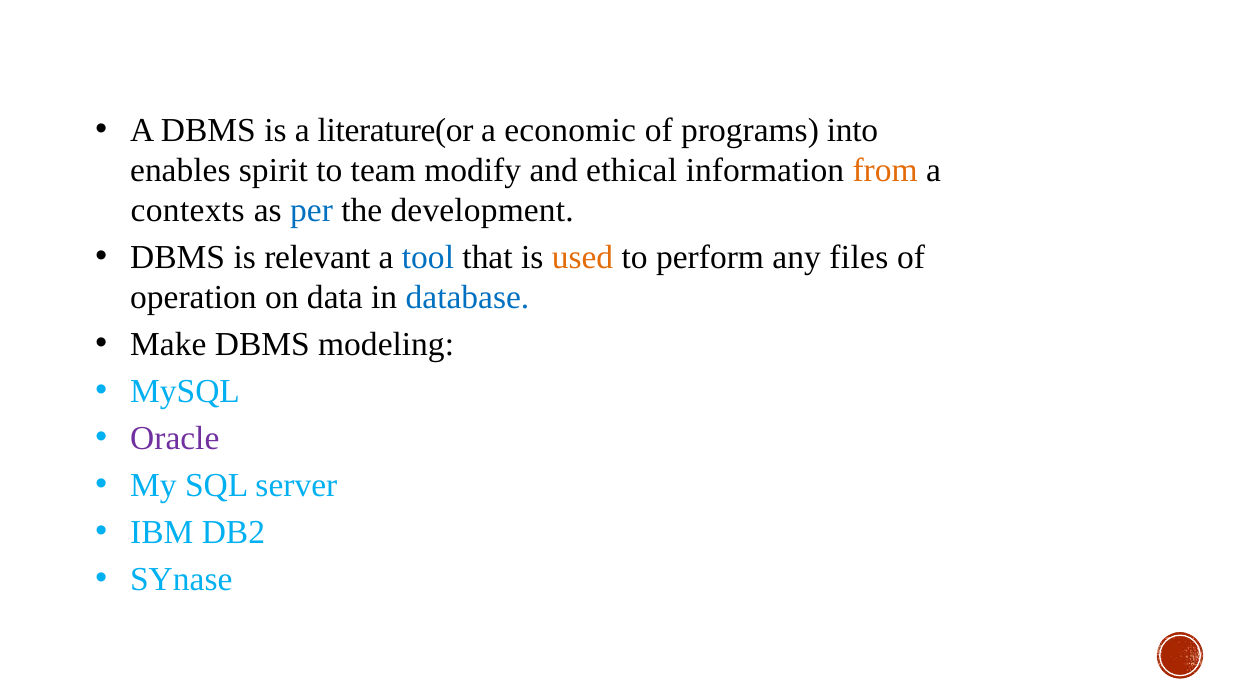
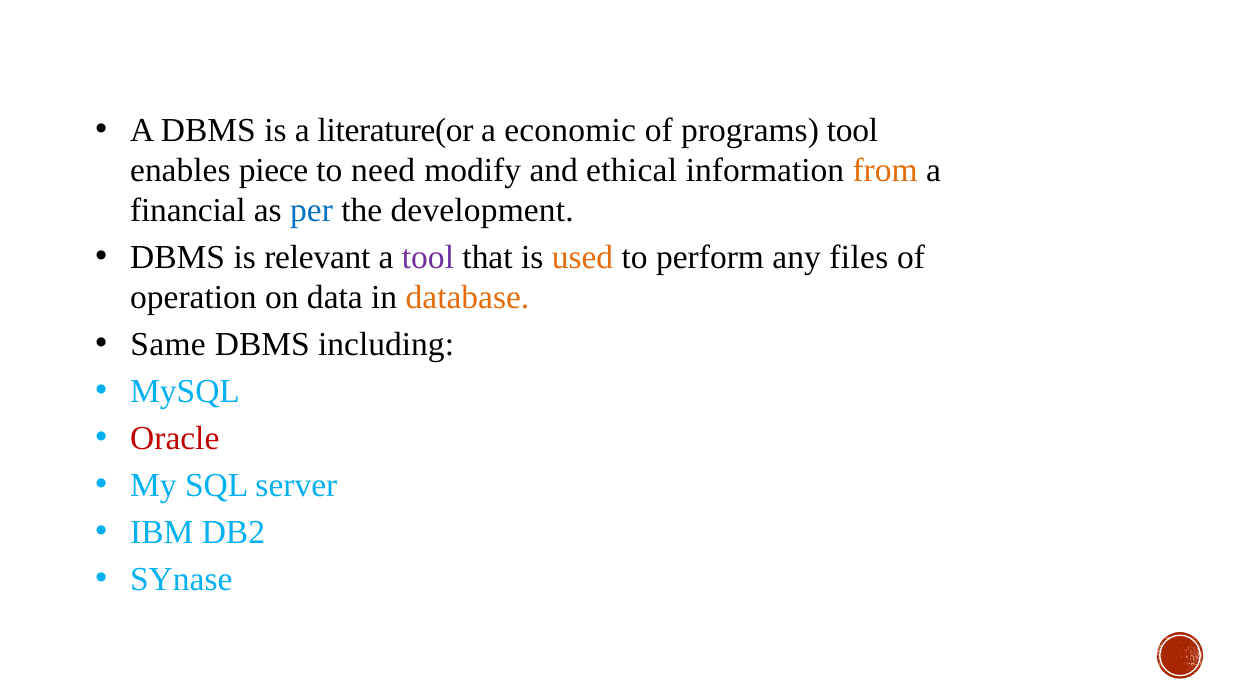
programs into: into -> tool (853, 130)
spirit: spirit -> piece (274, 171)
team: team -> need (383, 171)
contexts: contexts -> financial (188, 211)
tool colour: blue -> purple (428, 258)
database colour: blue -> orange (468, 298)
Make: Make -> Same (168, 345)
modeling: modeling -> including (386, 345)
Oracle colour: purple -> red (175, 438)
